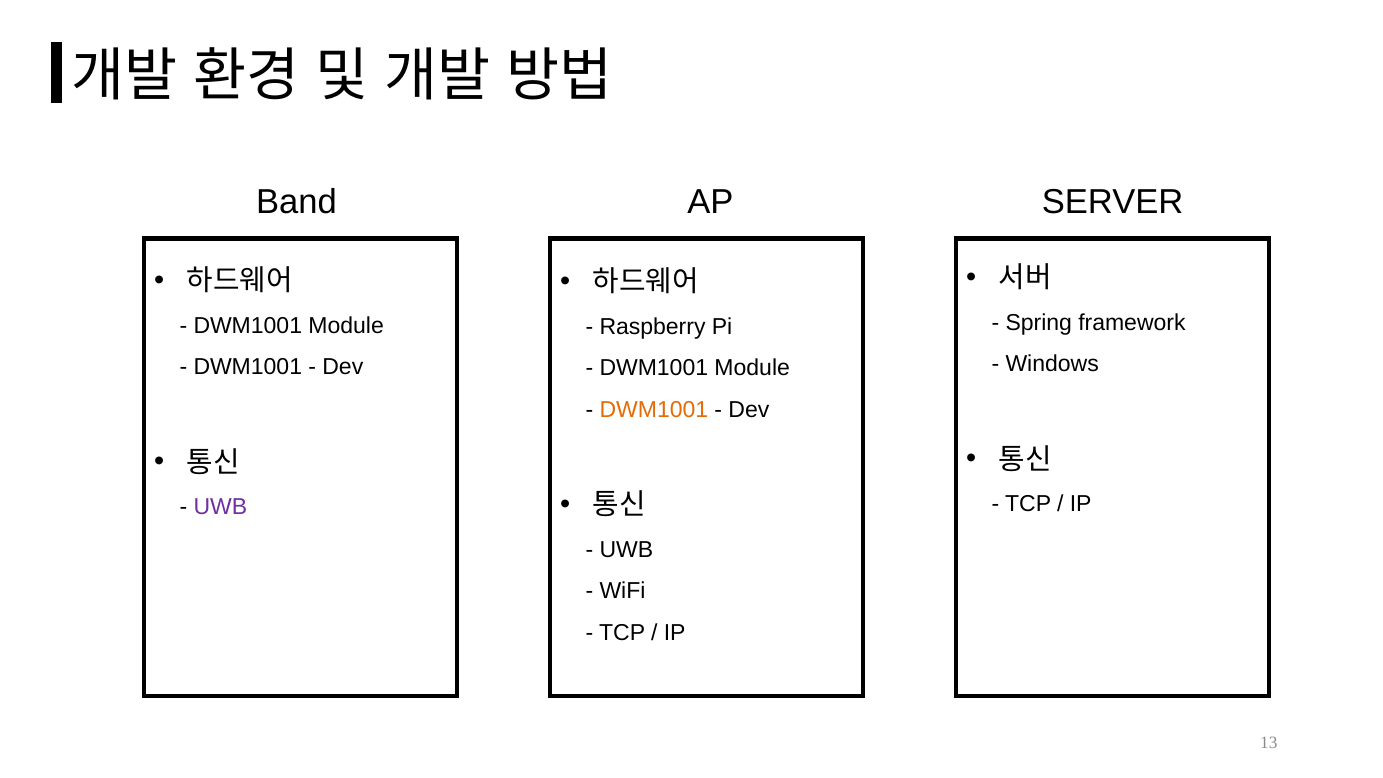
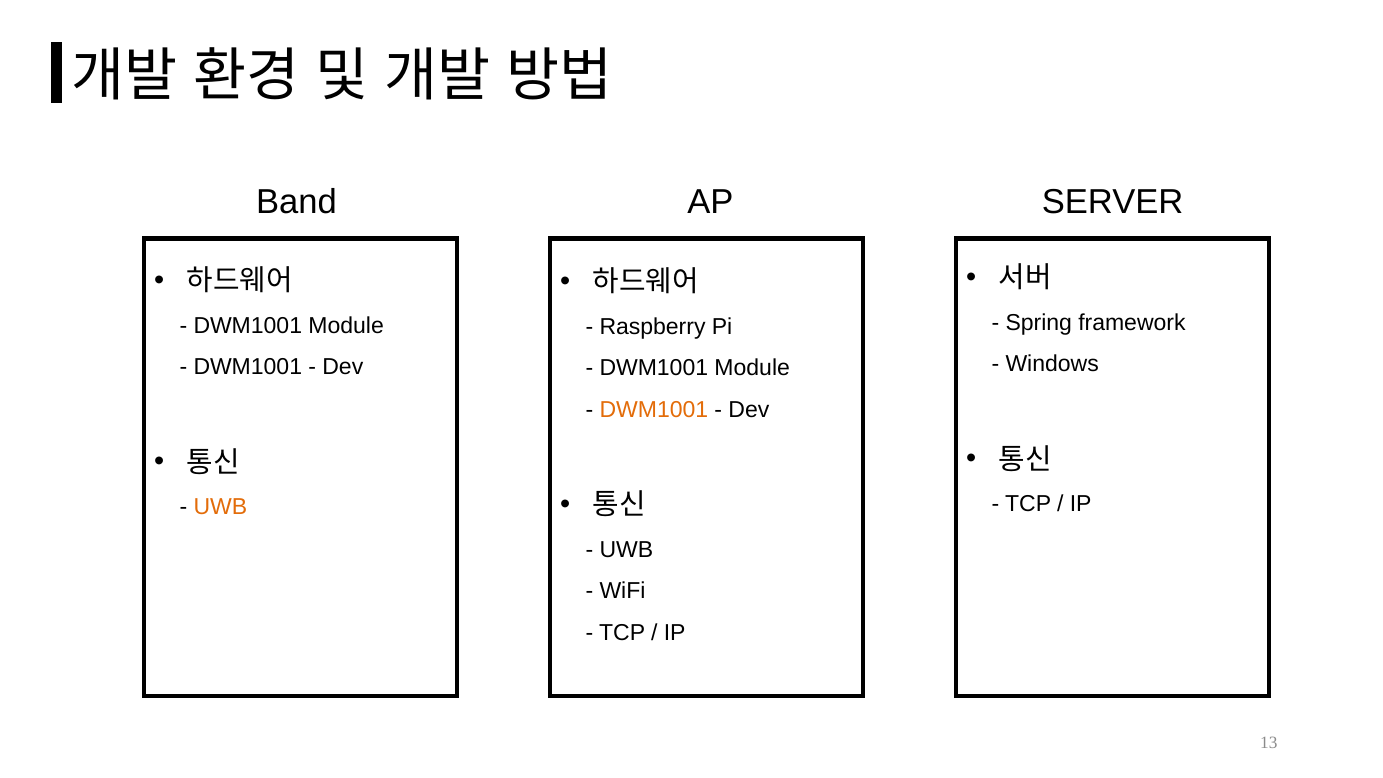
UWB colour: purple -> orange (220, 507)
